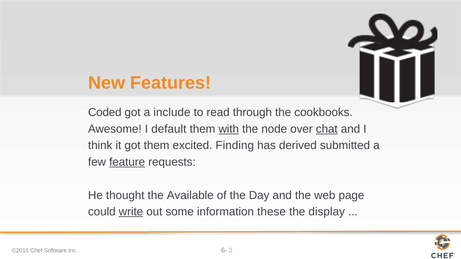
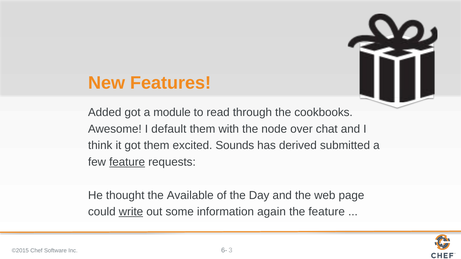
Coded: Coded -> Added (105, 113)
include: include -> module (172, 113)
with underline: present -> none (229, 129)
chat underline: present -> none (327, 129)
Finding: Finding -> Sounds (235, 146)
these: these -> again (272, 212)
the display: display -> feature (327, 212)
